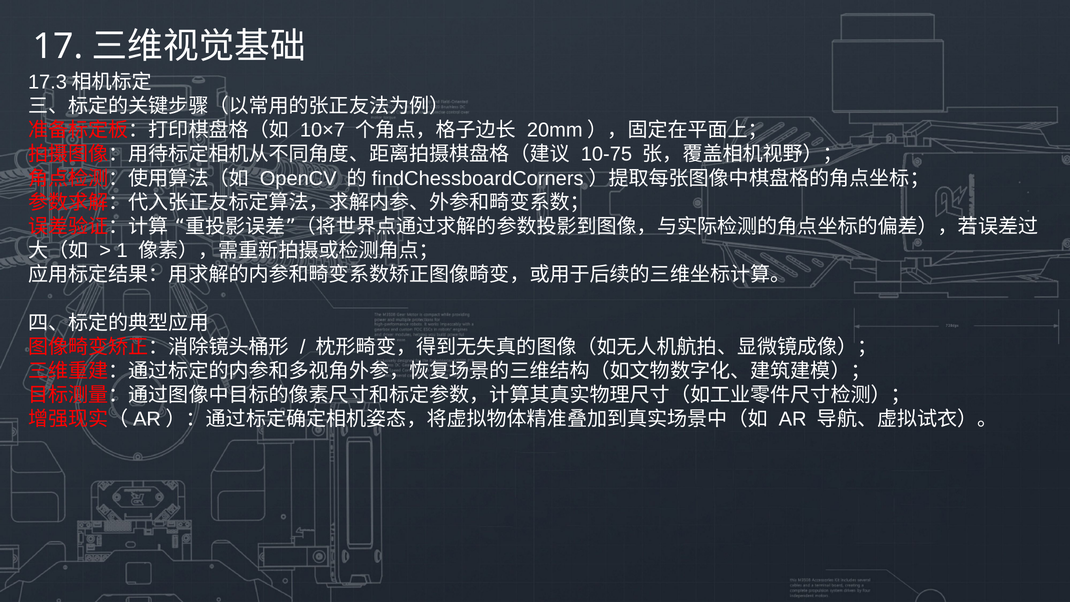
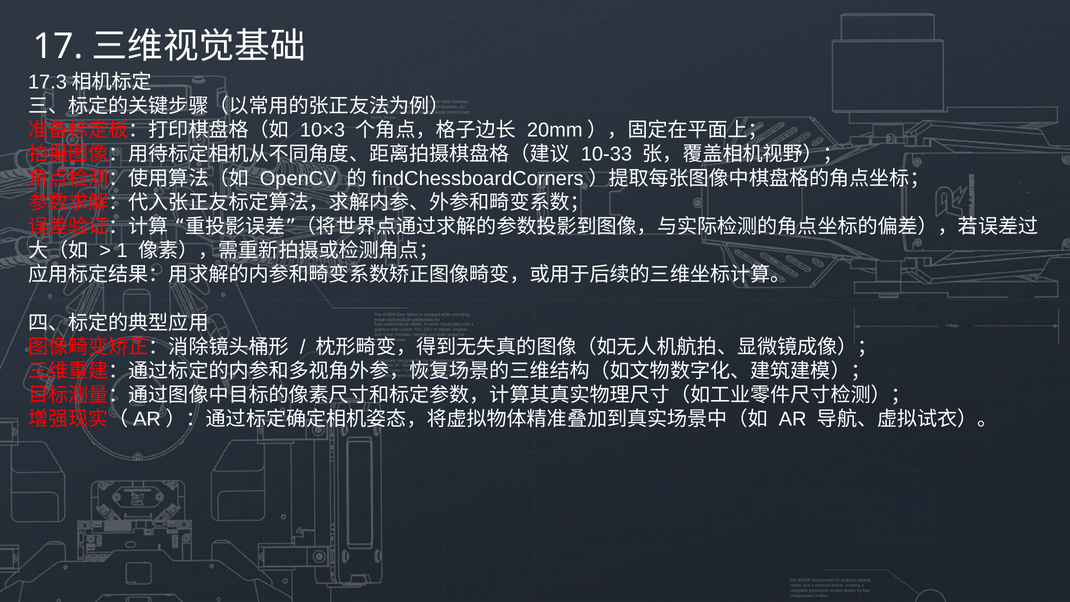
10×7: 10×7 -> 10×3 (322, 130)
10-75: 10-75 -> 10-33 (606, 154)
